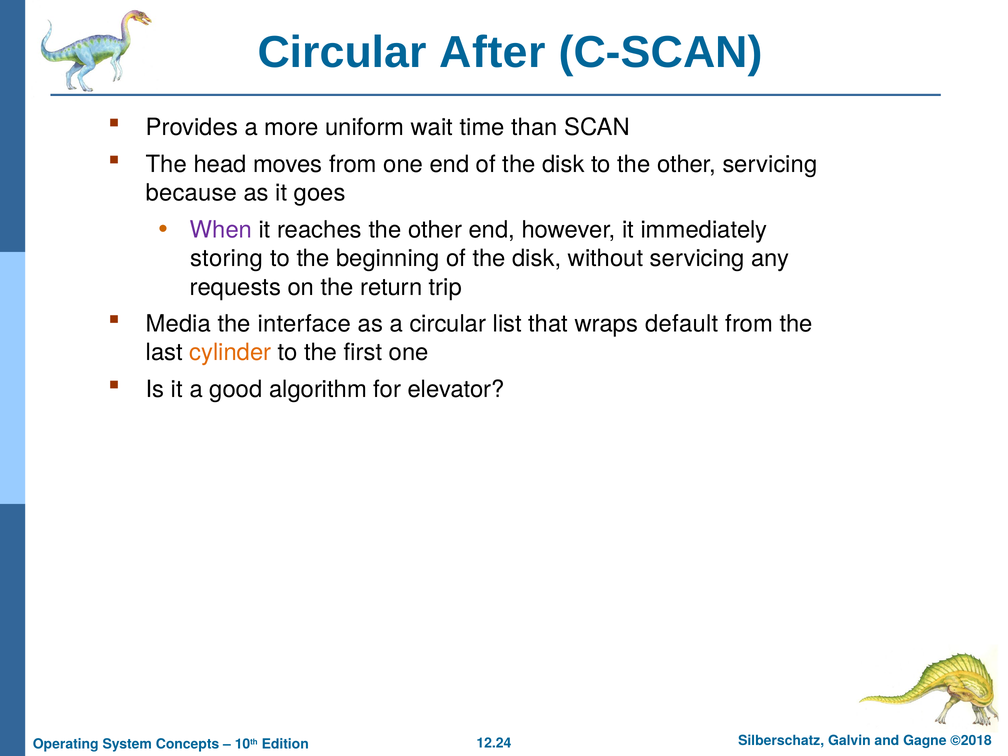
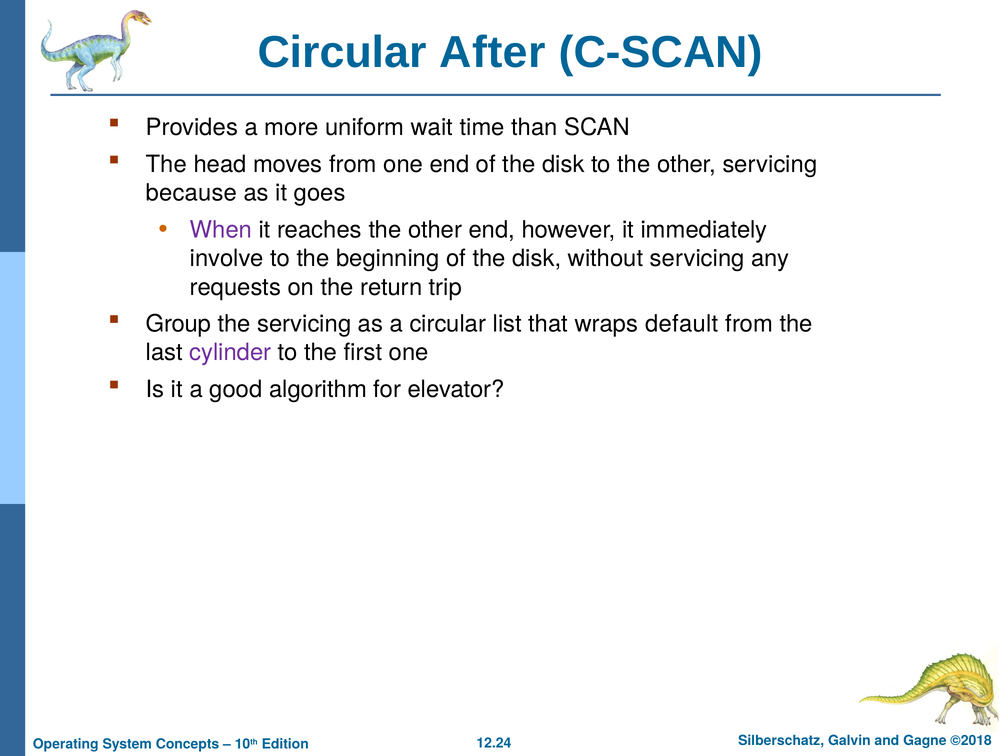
storing: storing -> involve (227, 259)
Media: Media -> Group (179, 324)
the interface: interface -> servicing (304, 324)
cylinder colour: orange -> purple (230, 353)
